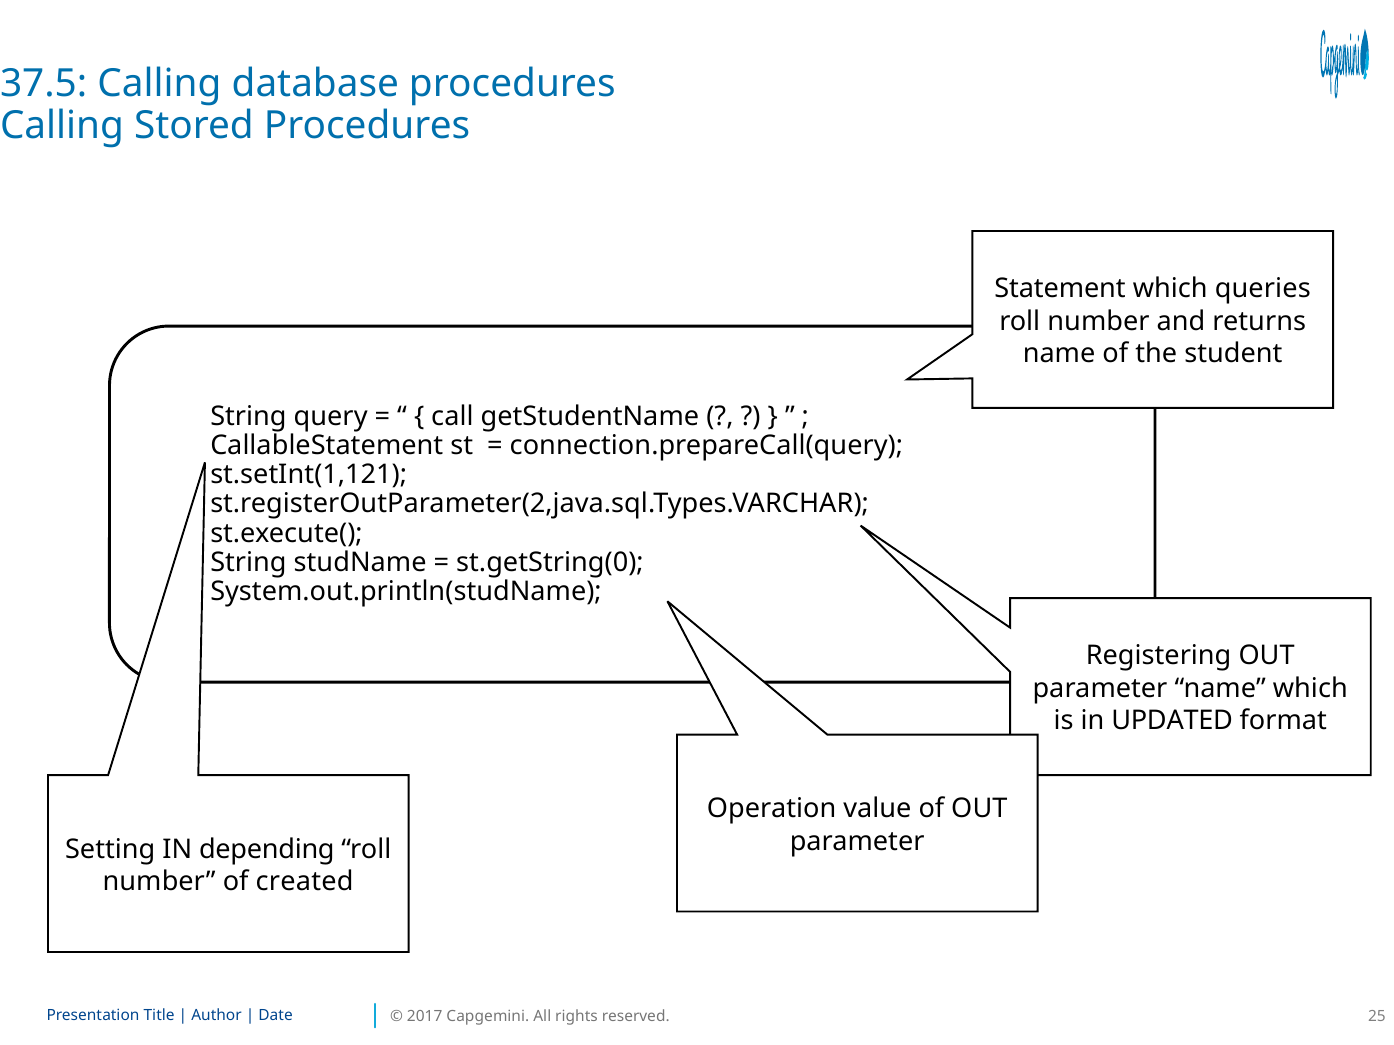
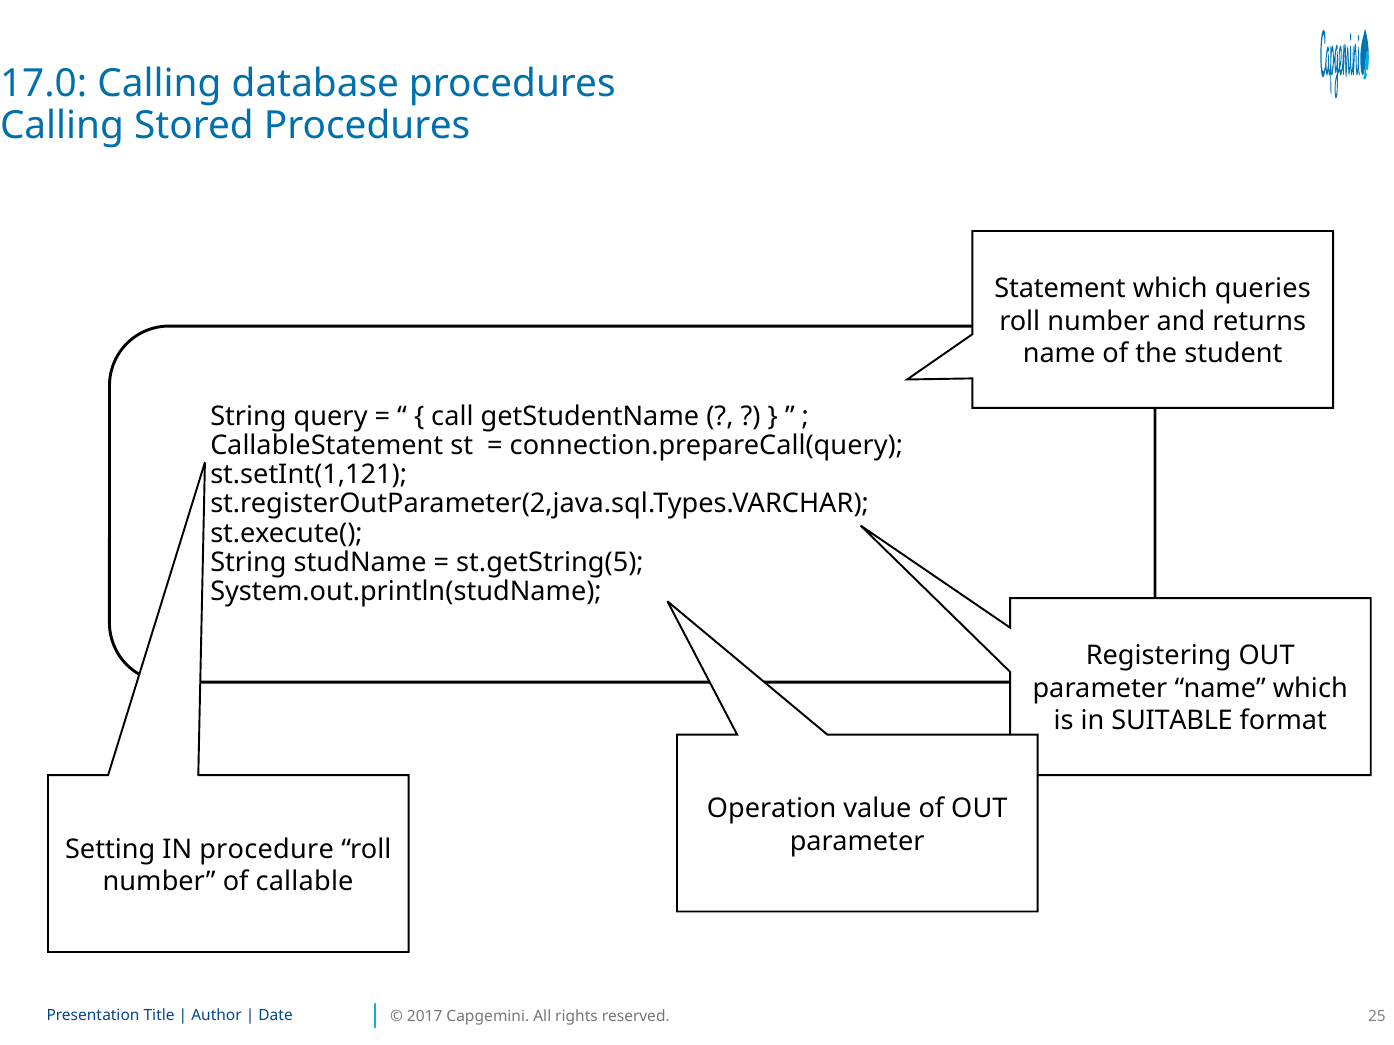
37.5: 37.5 -> 17.0 (44, 84)
st.getString(0: st.getString(0 -> st.getString(5 (550, 563)
UPDATED: UPDATED -> SUITABLE (1172, 721)
depending: depending -> procedure (267, 850)
created: created -> callable (305, 882)
